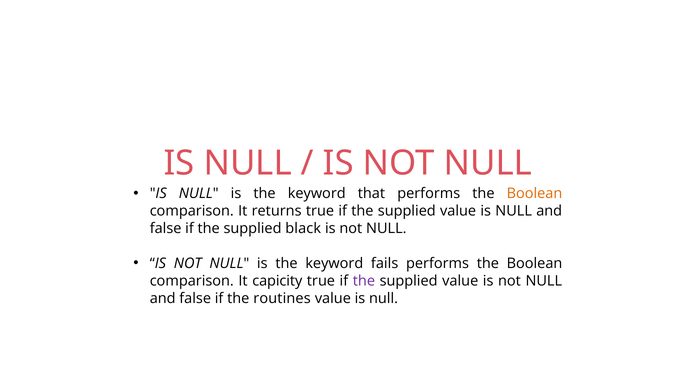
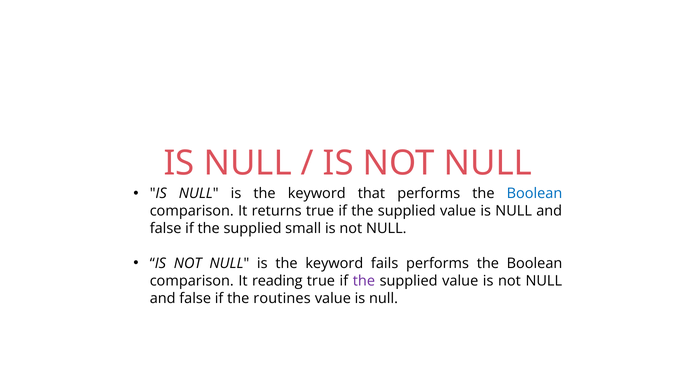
Boolean colour: orange -> blue (535, 193)
black: black -> small (303, 228)
capicity: capicity -> reading (277, 280)
